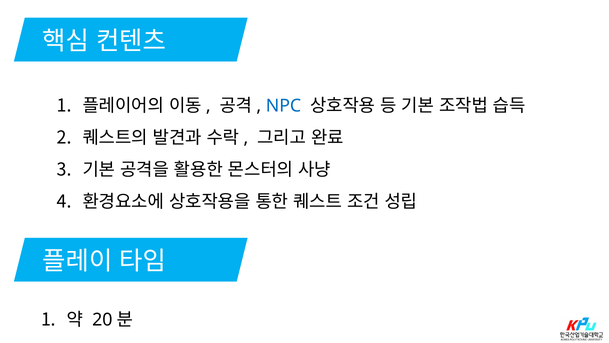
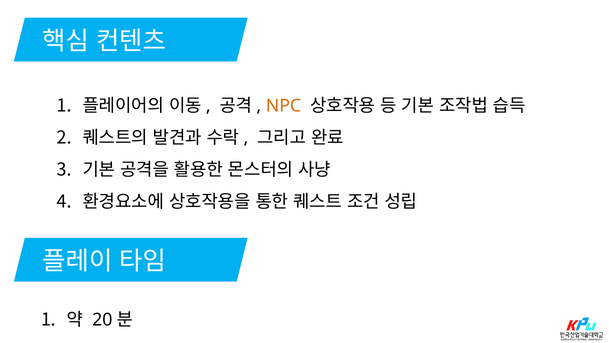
NPC colour: blue -> orange (283, 106)
